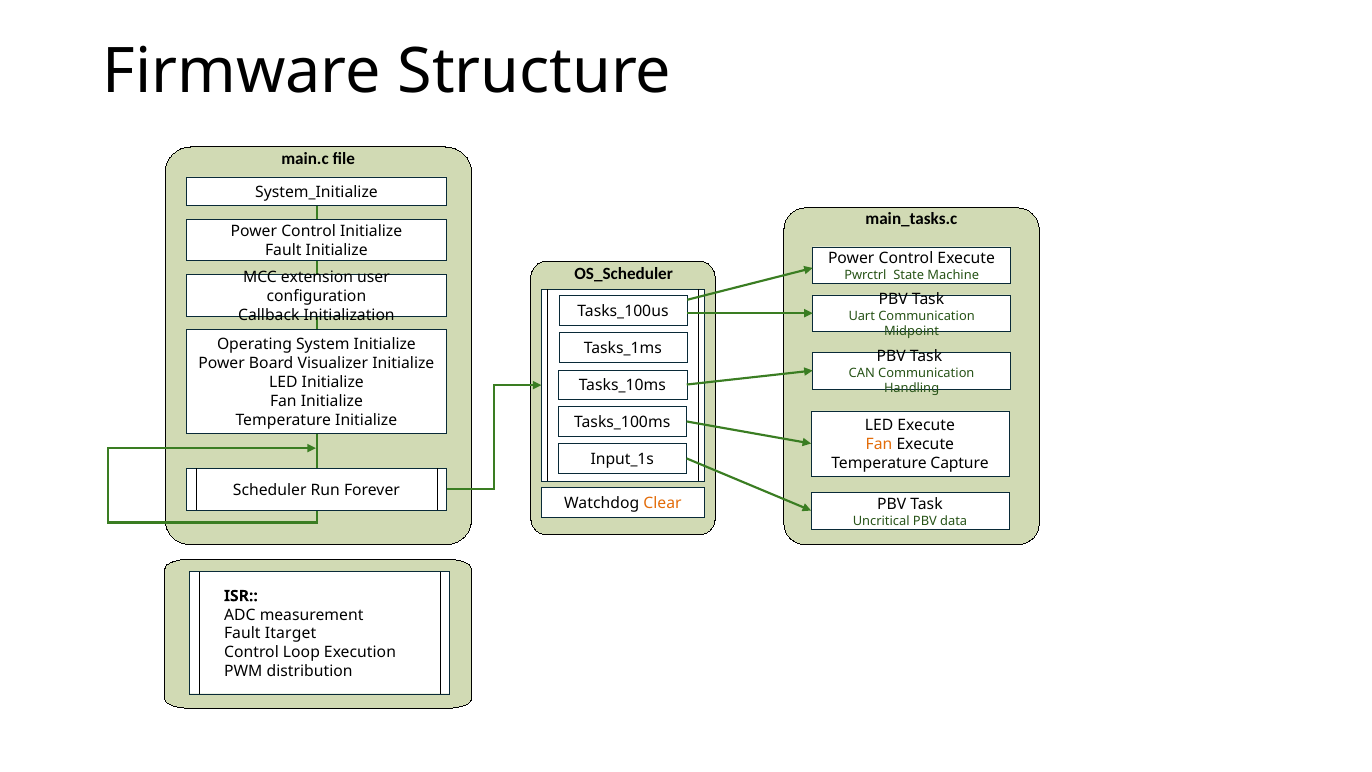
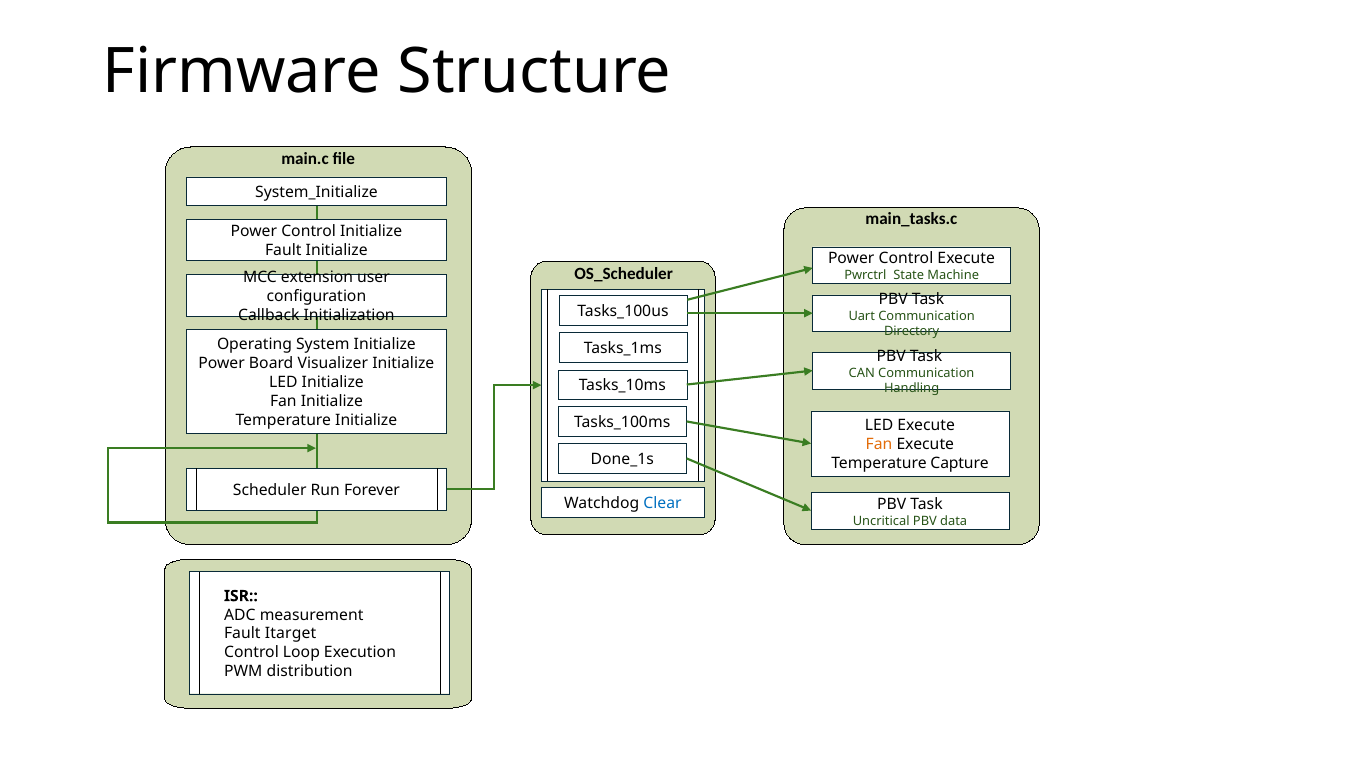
Midpoint: Midpoint -> Directory (912, 331)
Input_1s: Input_1s -> Done_1s (622, 459)
Clear colour: orange -> blue (662, 503)
